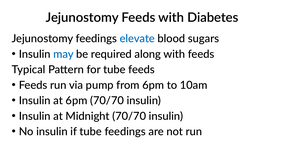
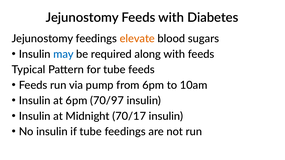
elevate colour: blue -> orange (137, 39)
6pm 70/70: 70/70 -> 70/97 (107, 101)
Midnight 70/70: 70/70 -> 70/17 (129, 116)
